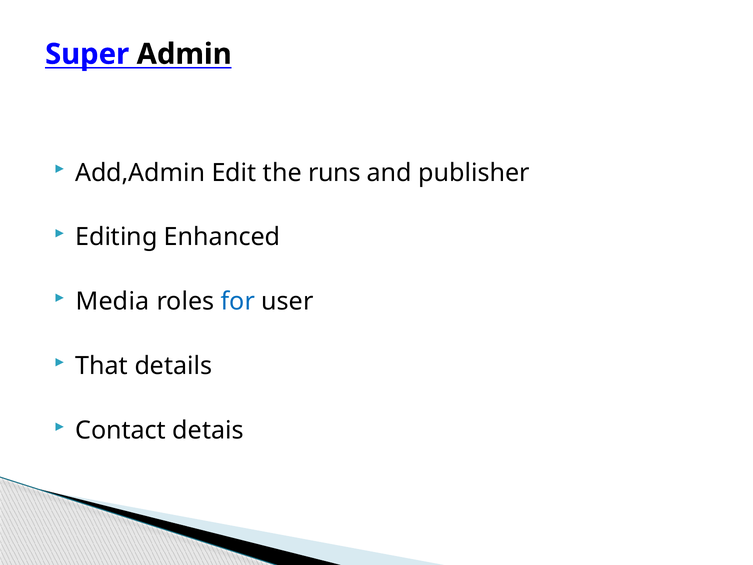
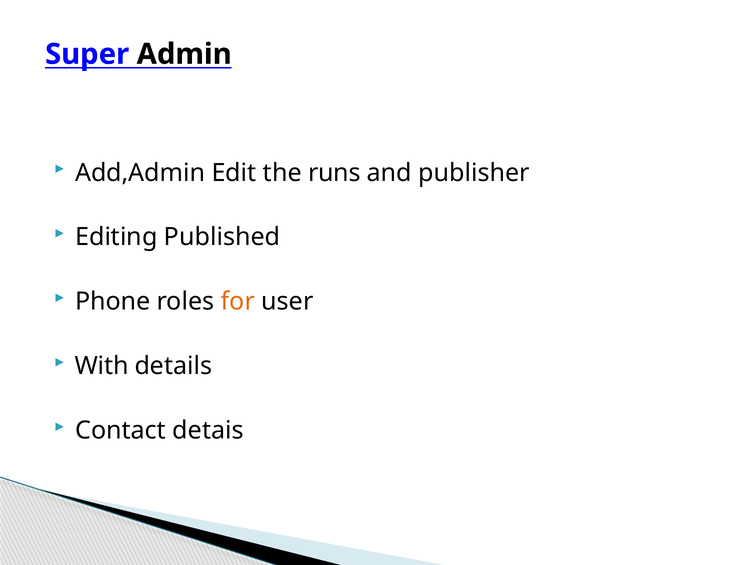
Enhanced: Enhanced -> Published (222, 237)
Media: Media -> Phone (113, 301)
for colour: blue -> orange (238, 301)
That: That -> With (102, 366)
